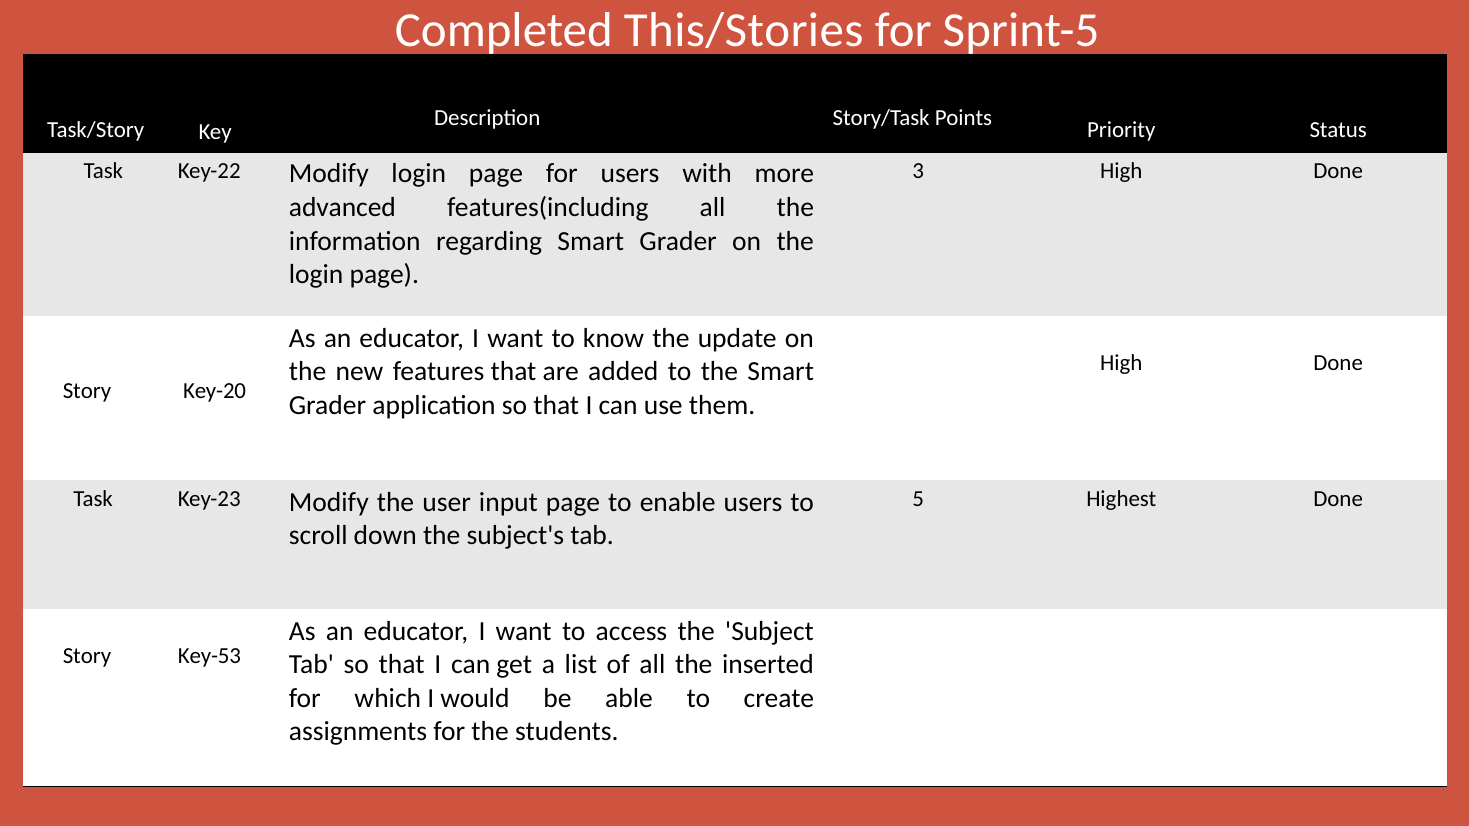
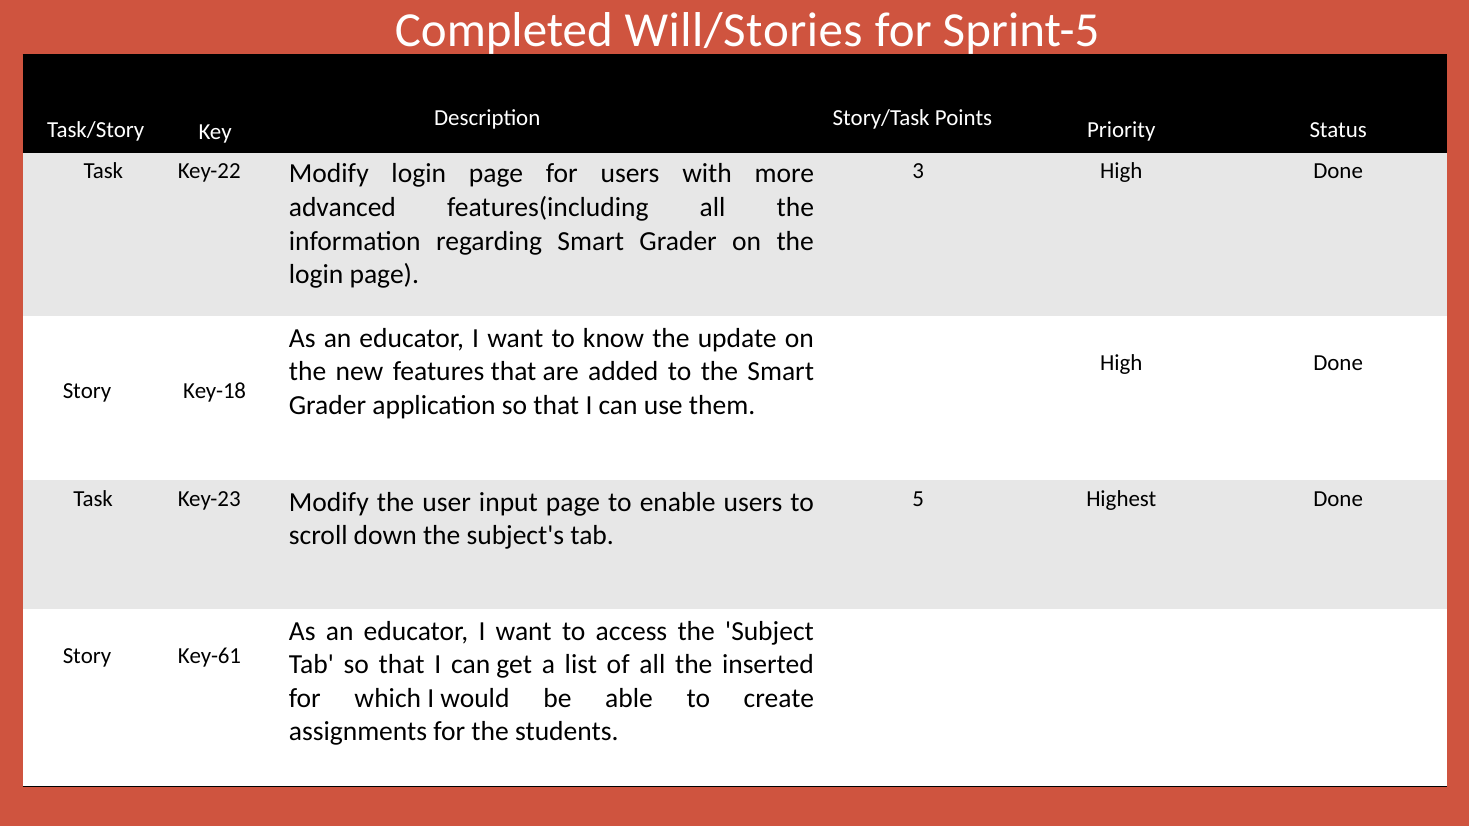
This/Stories: This/Stories -> Will/Stories (744, 30)
Key-20: Key-20 -> Key-18 (215, 391)
Key-53: Key-53 -> Key-61 (209, 657)
